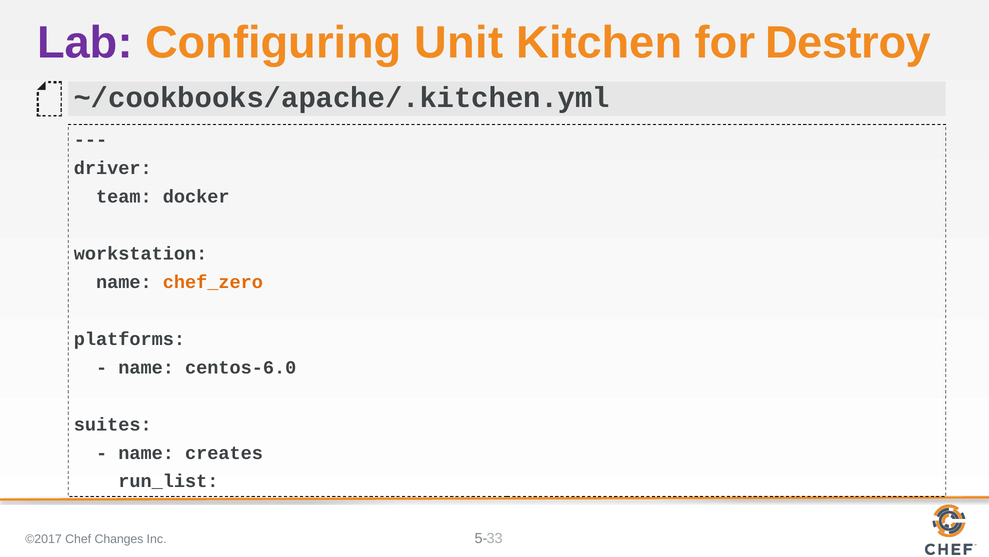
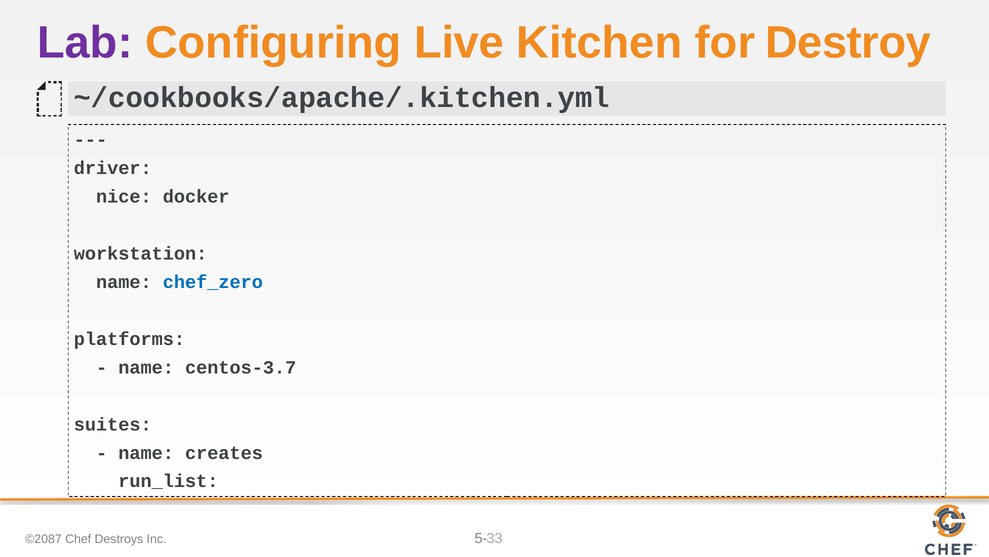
Unit: Unit -> Live (459, 43)
team: team -> nice (124, 196)
chef_zero colour: orange -> blue (213, 282)
centos-6.0: centos-6.0 -> centos-3.7 (241, 367)
©2017: ©2017 -> ©2087 (44, 538)
Changes: Changes -> Destroys (119, 538)
